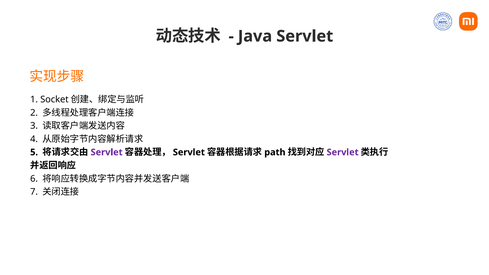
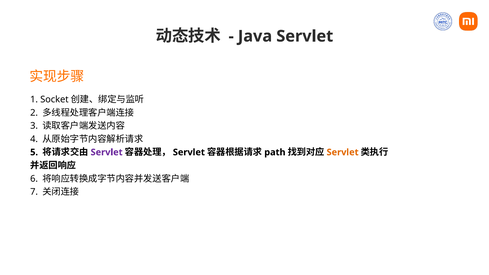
Servlet colour: purple -> orange (343, 152)
